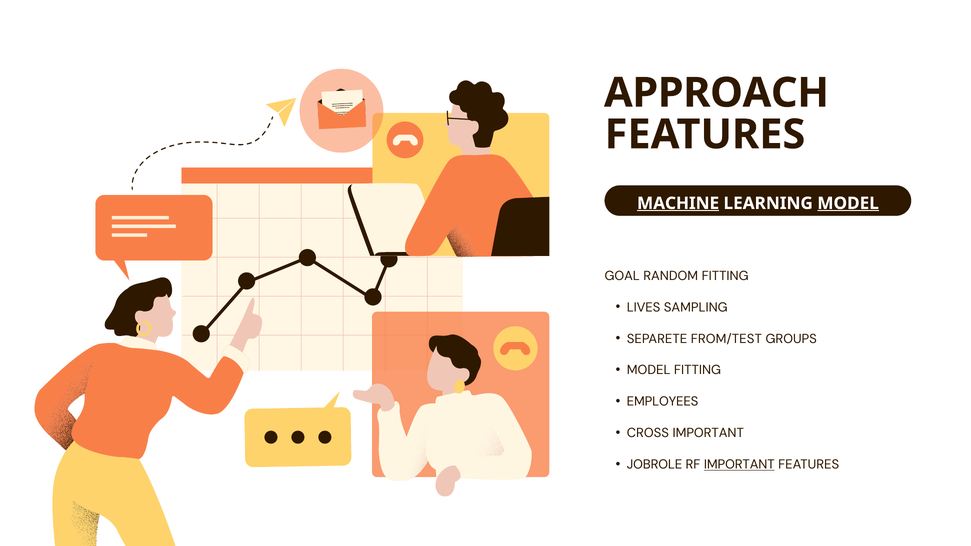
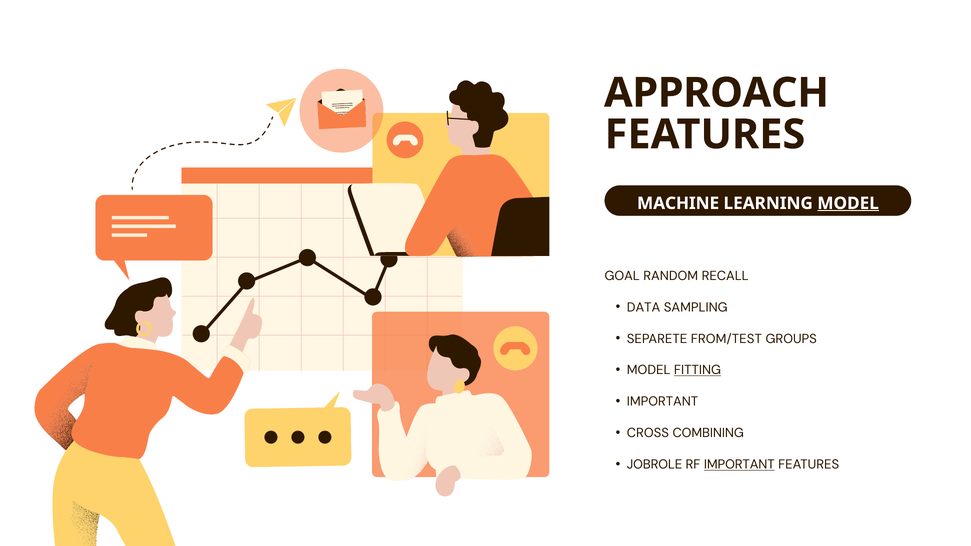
MACHINE underline: present -> none (678, 203)
RANDOM FITTING: FITTING -> RECALL (725, 276)
LIVES: LIVES -> DATA (644, 307)
FITTING underline: none -> present (698, 370)
EMPLOYEES: EMPLOYEES -> IMPORTANT (663, 402)
CROSS IMPORTANT: IMPORTANT -> COMBINING (708, 433)
